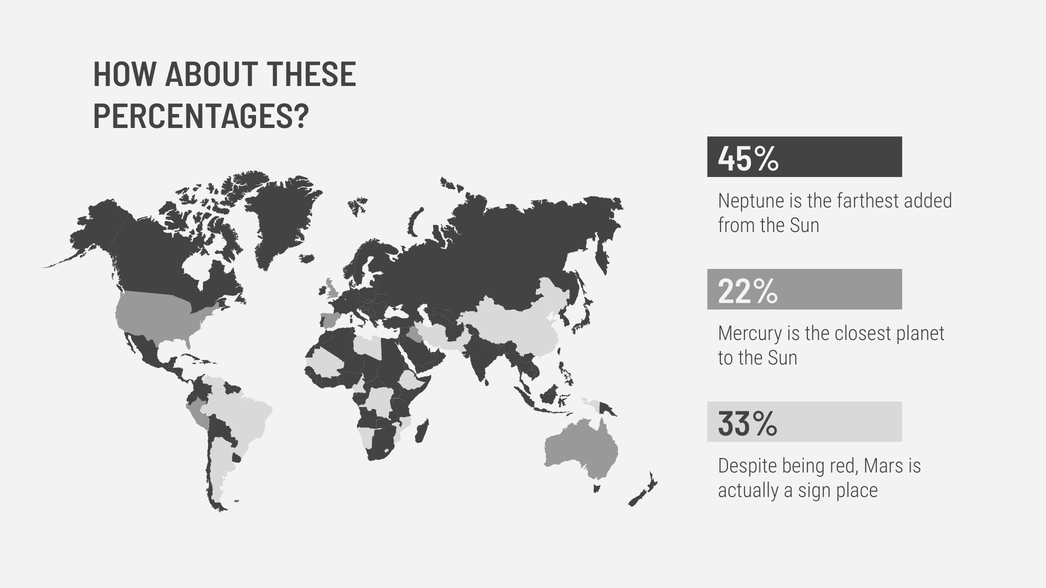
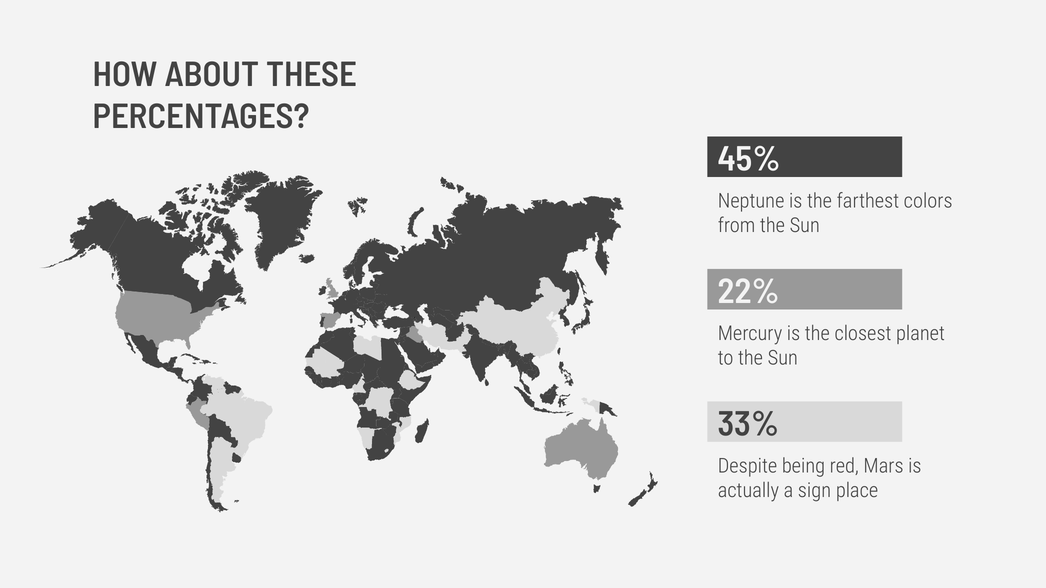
added: added -> colors (928, 201)
